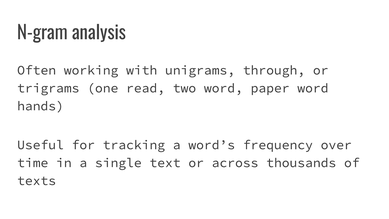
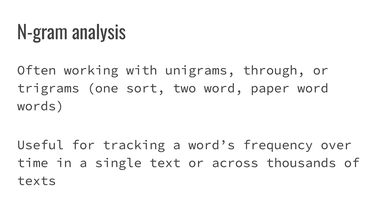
read: read -> sort (146, 88)
hands: hands -> words (41, 106)
